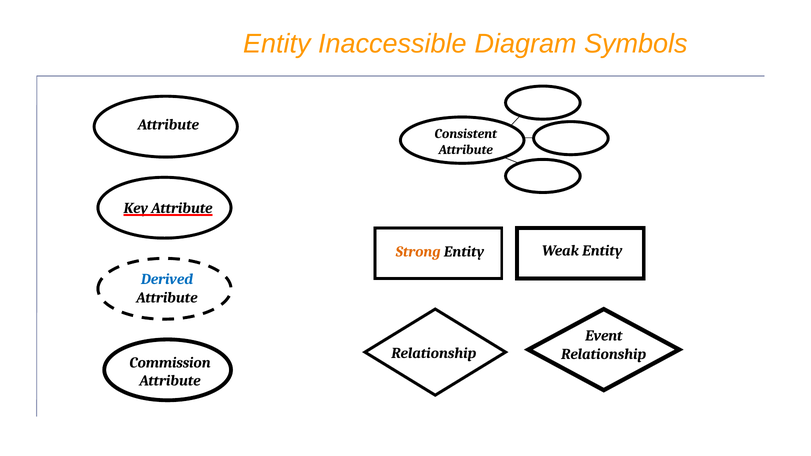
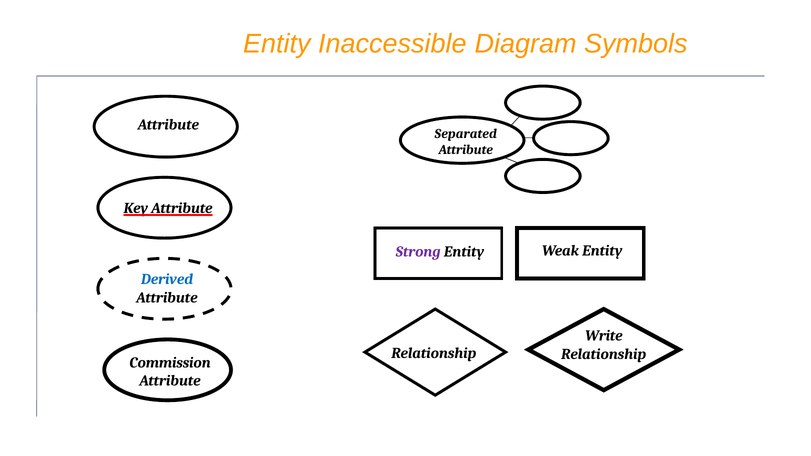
Consistent: Consistent -> Separated (466, 134)
Strong colour: orange -> purple (418, 252)
Event: Event -> Write (604, 336)
